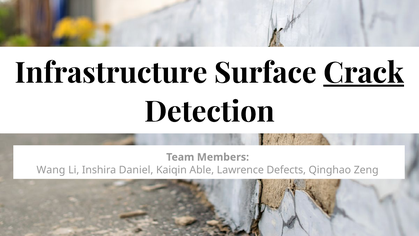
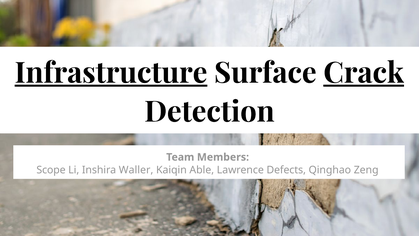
Infrastructure underline: none -> present (111, 73)
Wang: Wang -> Scope (51, 170)
Daniel: Daniel -> Waller (136, 170)
